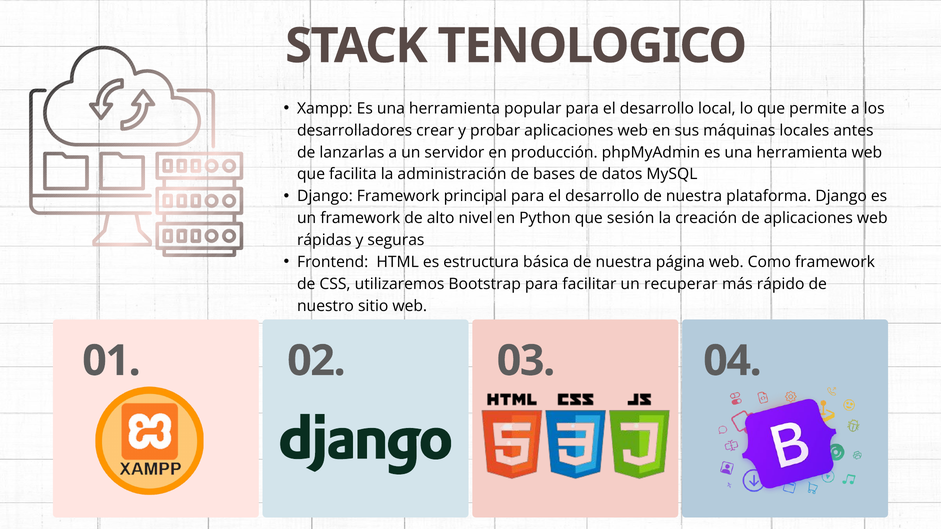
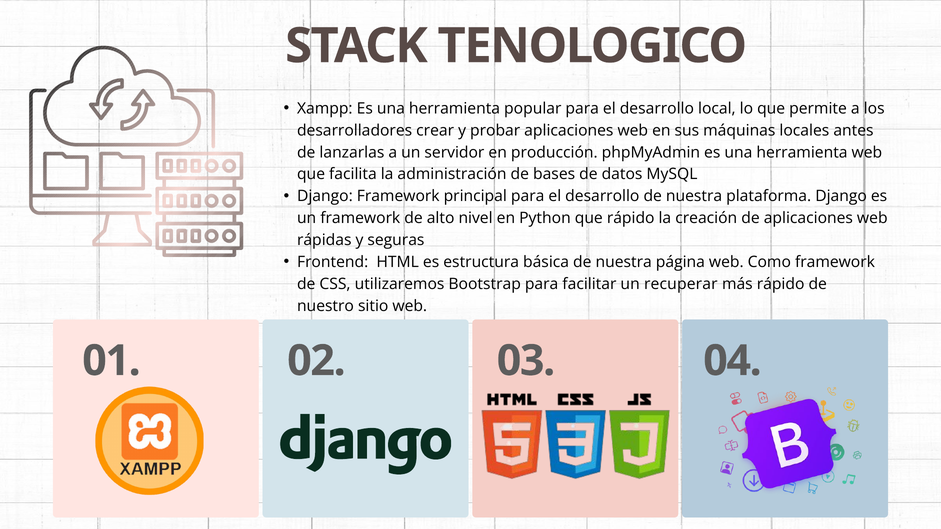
que sesión: sesión -> rápido (631, 218)
